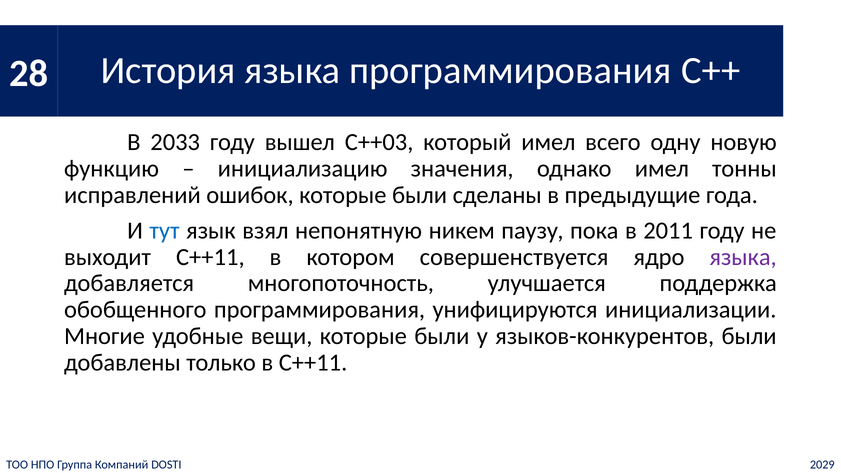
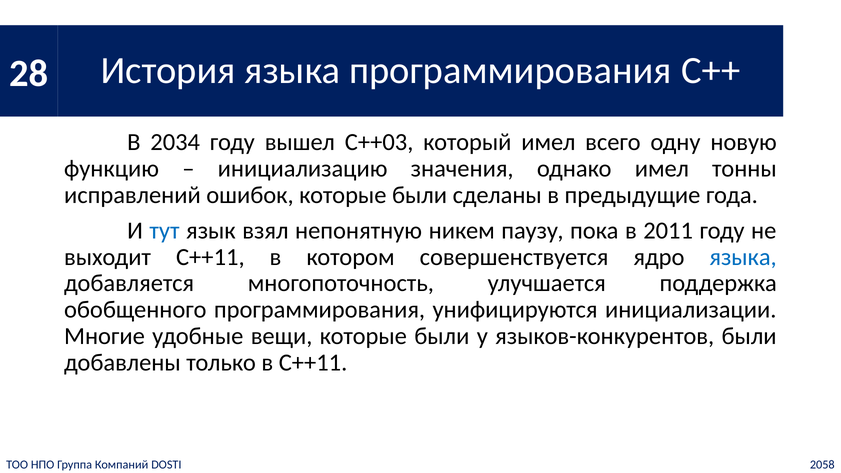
2033: 2033 -> 2034 (175, 142)
языка colour: purple -> blue (743, 257)
2029: 2029 -> 2058 (822, 465)
